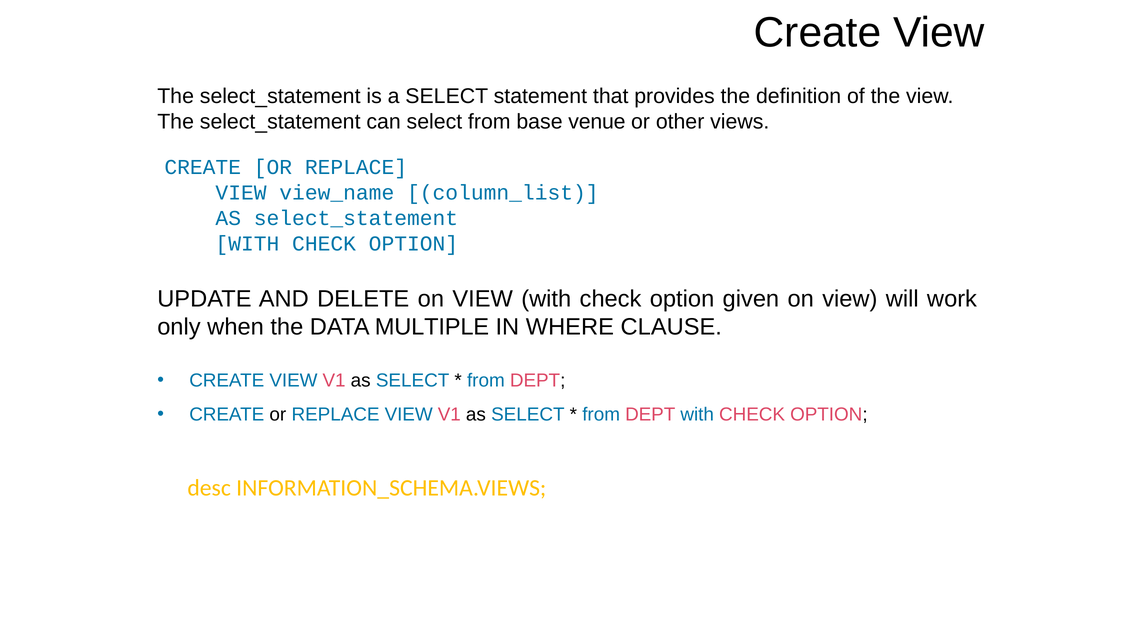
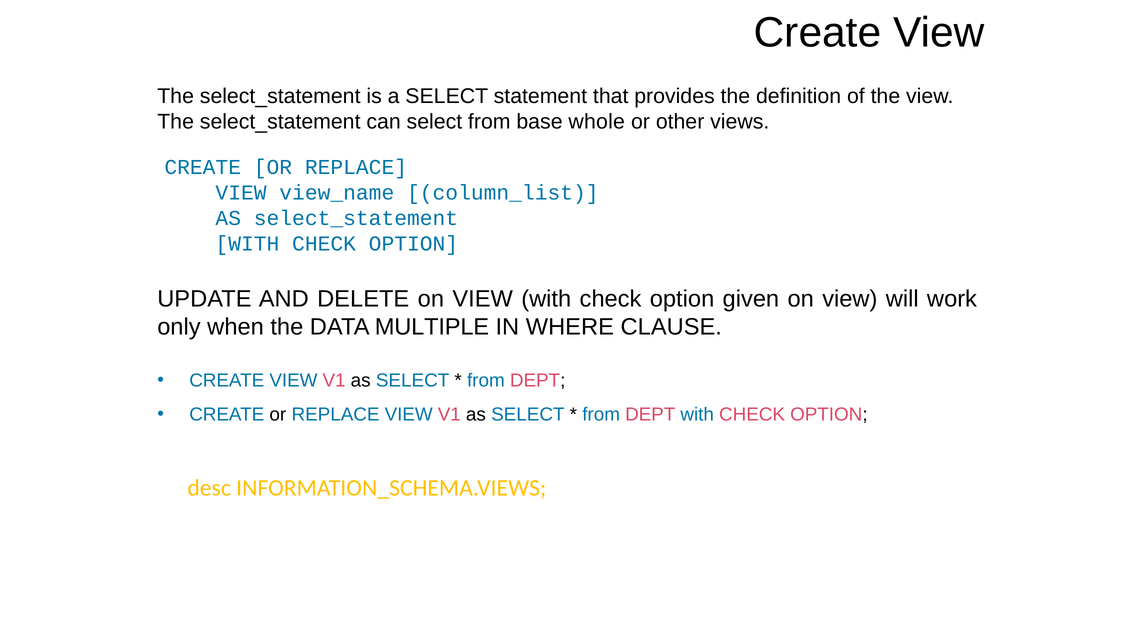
venue: venue -> whole (597, 122)
